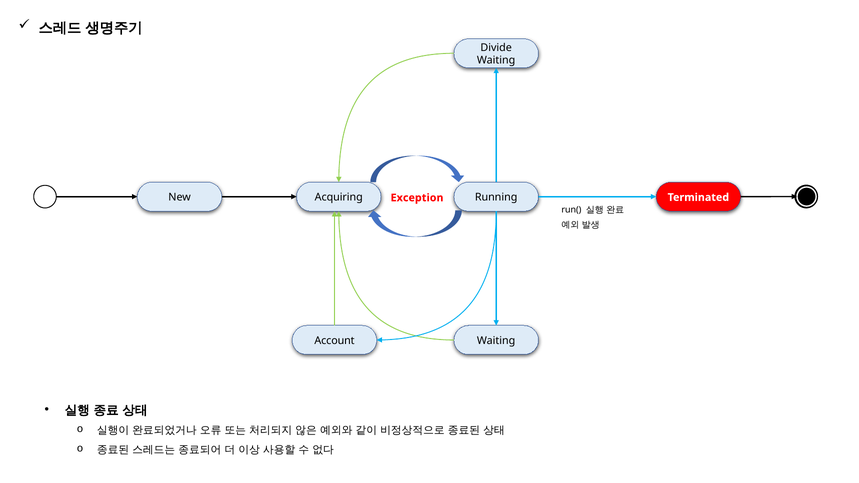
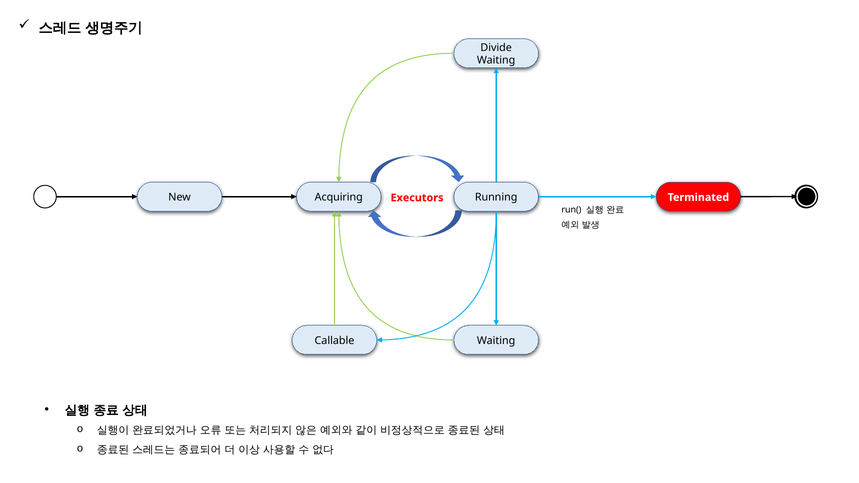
Exception: Exception -> Executors (417, 198)
Account: Account -> Callable (334, 341)
